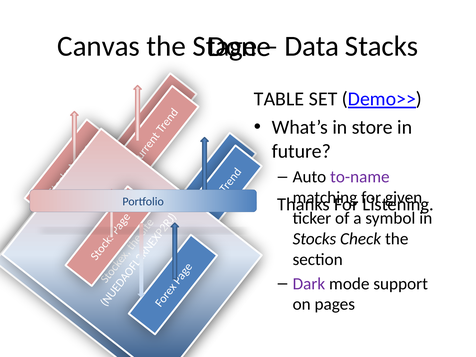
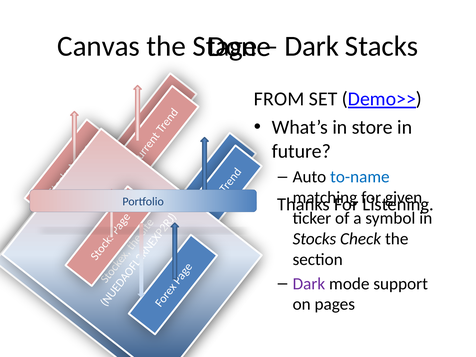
Data: Data -> Dark (312, 46)
TABLE: TABLE -> FROM (279, 99)
to-name colour: purple -> blue (360, 177)
